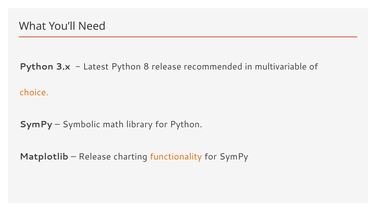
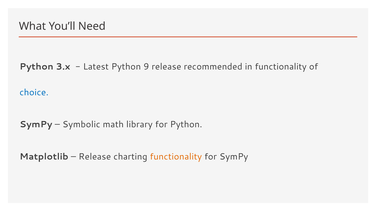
8: 8 -> 9 (146, 67)
in multivariable: multivariable -> functionality (281, 67)
choice colour: orange -> blue (34, 93)
